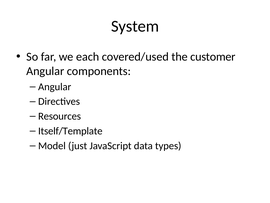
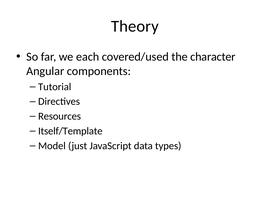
System: System -> Theory (135, 26)
customer: customer -> character (213, 57)
Angular: Angular -> Tutorial (55, 87)
